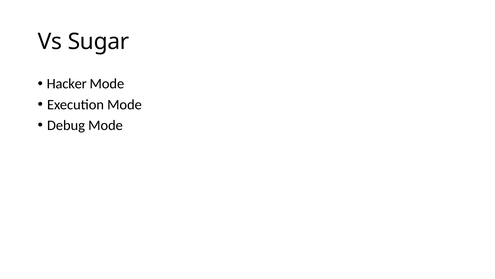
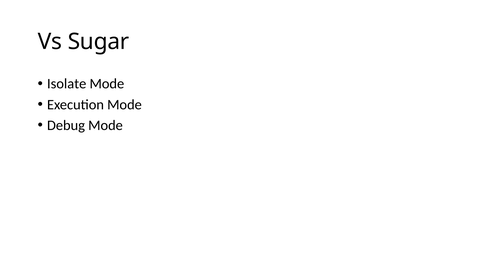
Hacker: Hacker -> Isolate (67, 84)
